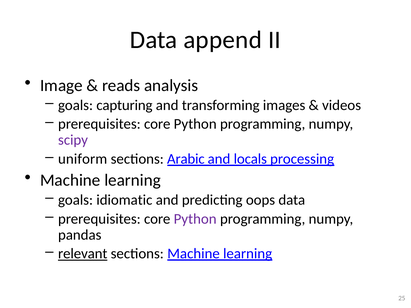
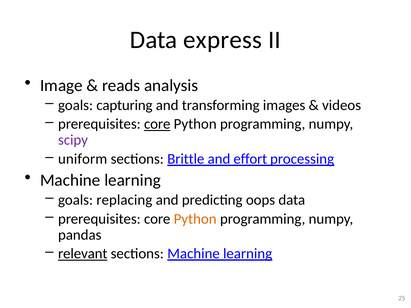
append: append -> express (223, 40)
core underline: none -> present (157, 124)
Arabic: Arabic -> Brittle (186, 159)
locals: locals -> effort (250, 159)
idiomatic: idiomatic -> replacing (124, 200)
Python colour: purple -> orange (195, 219)
